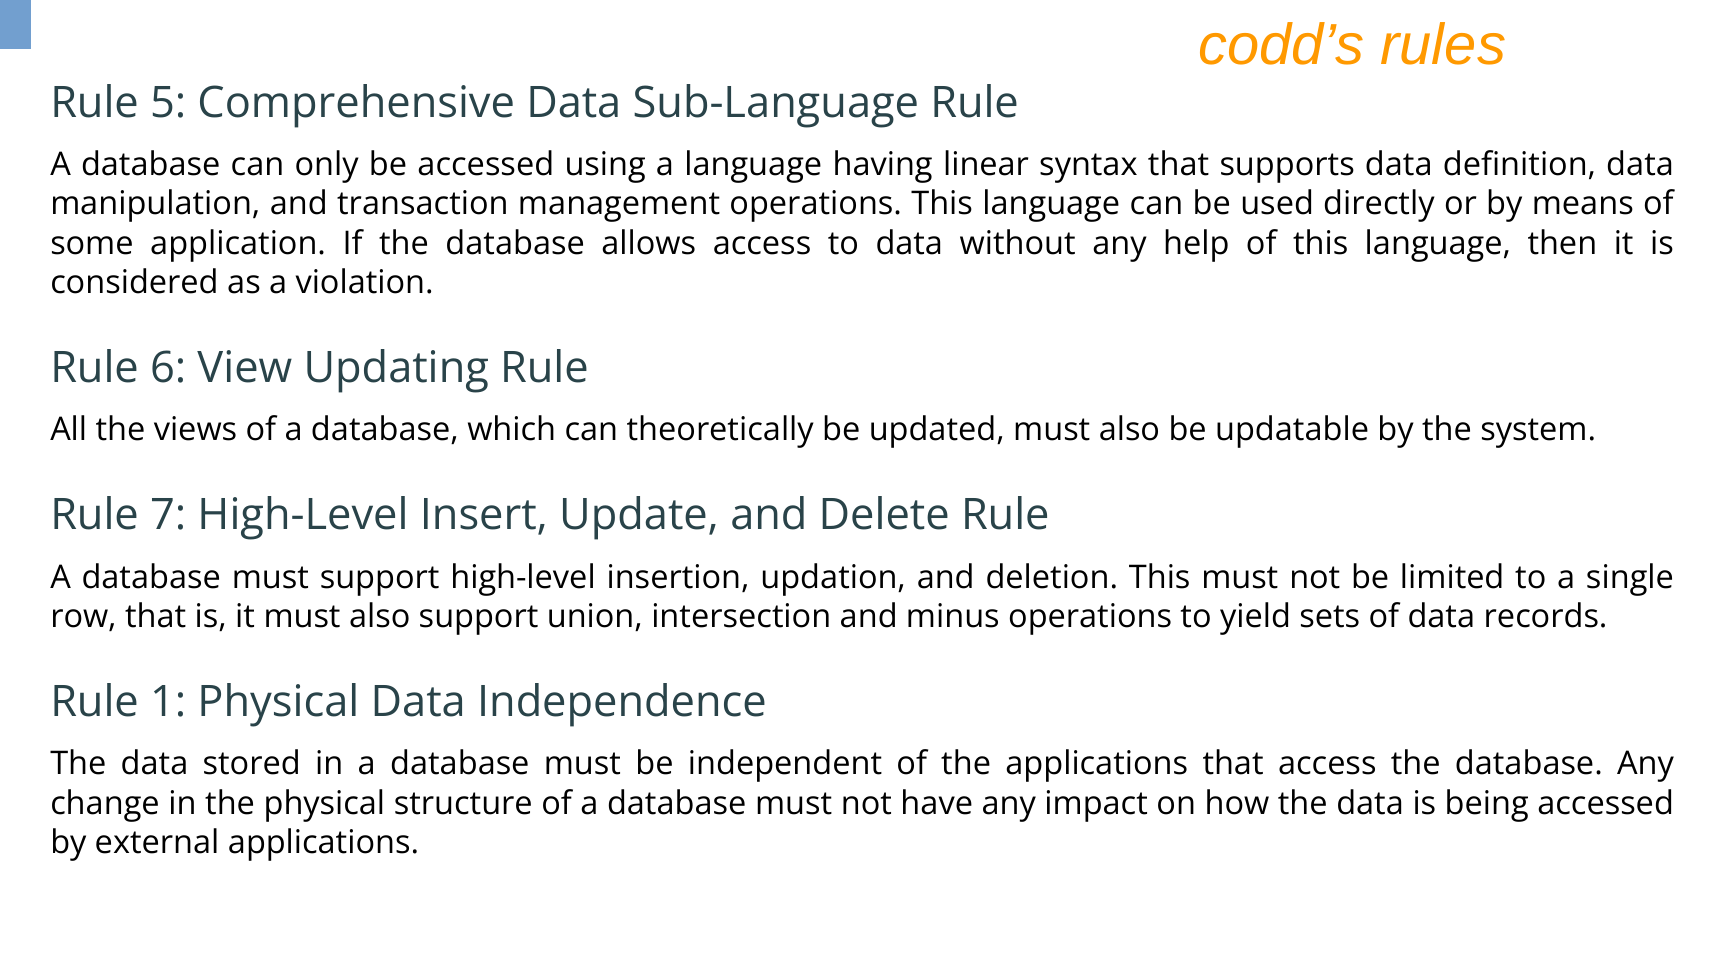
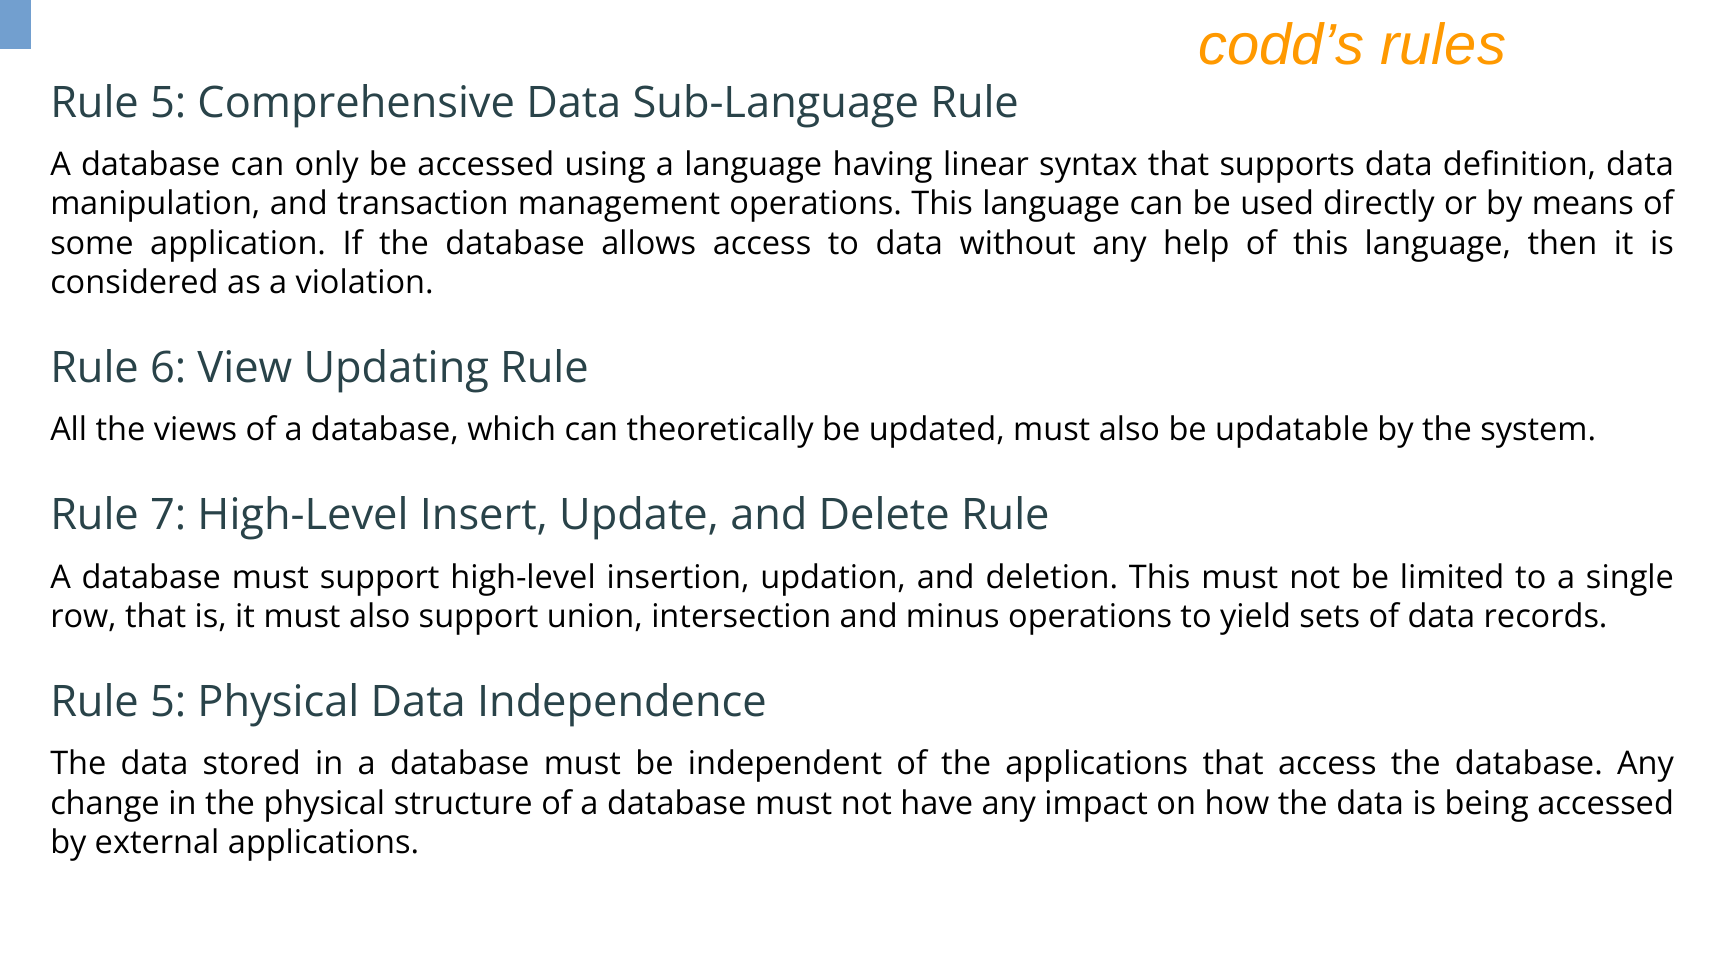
1: 1 -> 5 (168, 702)
